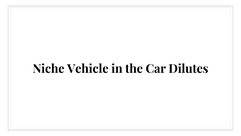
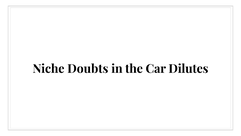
Vehicle: Vehicle -> Doubts (88, 69)
